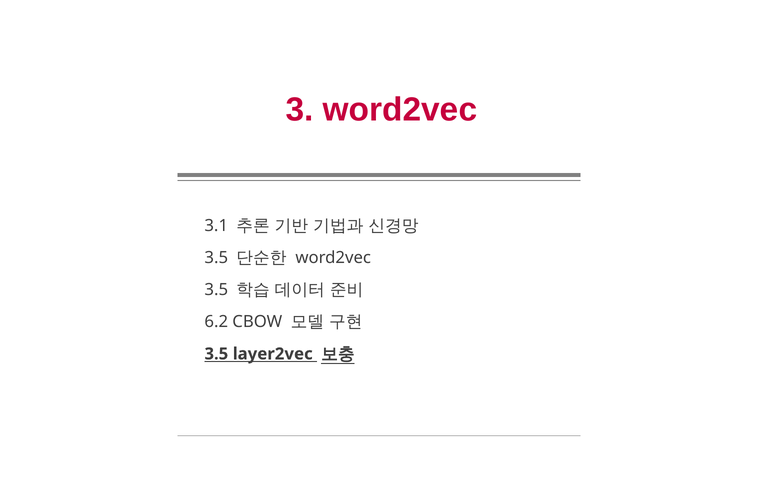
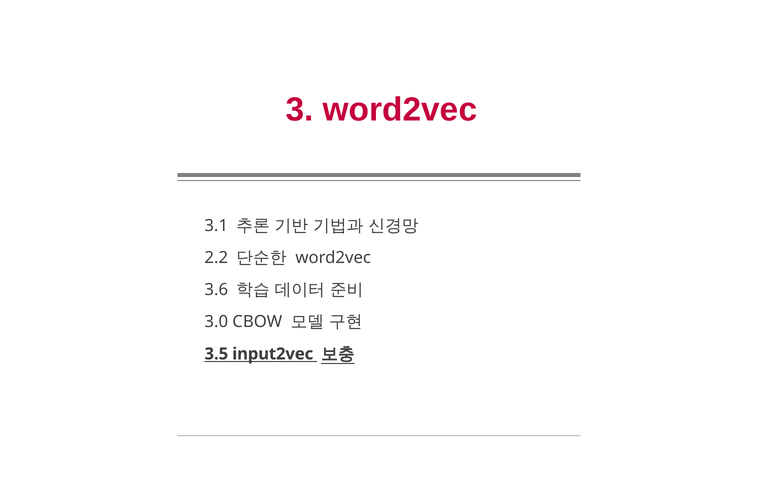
3.5: 3.5 -> 2.2 (216, 258)
3.5: 3.5 -> 3.6 (216, 290)
6.2: 6.2 -> 3.0 (216, 322)
layer2vec: layer2vec -> input2vec (273, 354)
